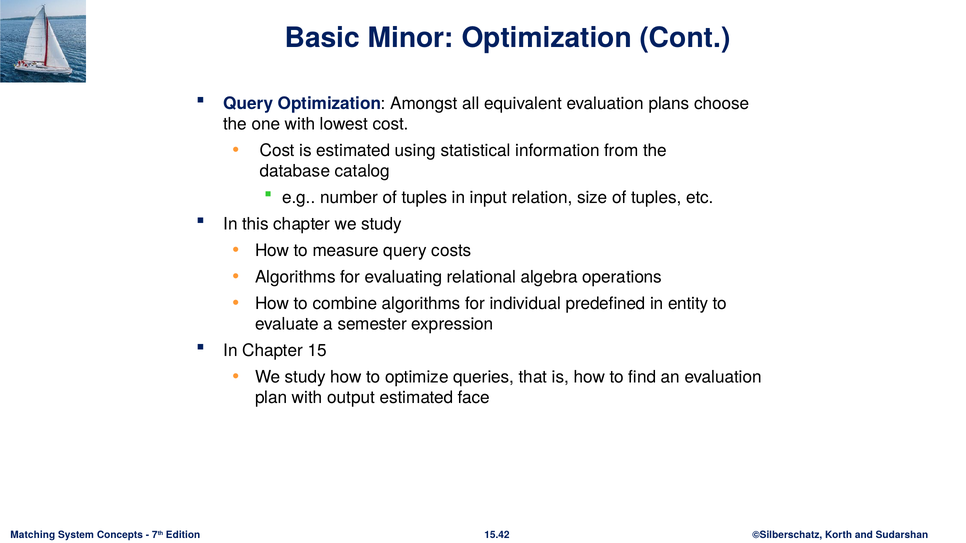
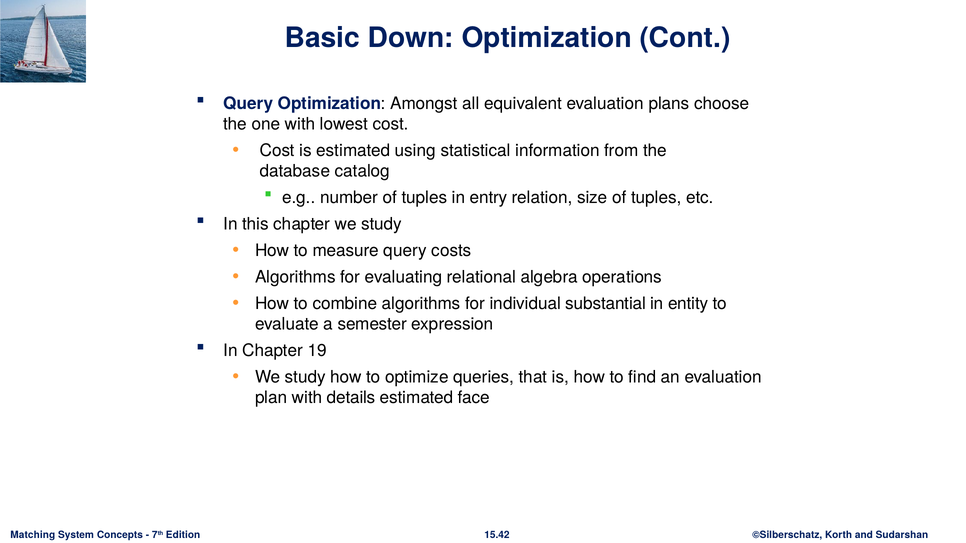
Minor: Minor -> Down (411, 38)
input: input -> entry (489, 198)
predefined: predefined -> substantial (606, 304)
15: 15 -> 19 (317, 351)
output: output -> details (351, 398)
